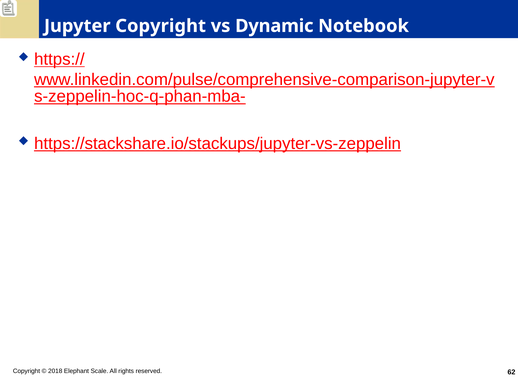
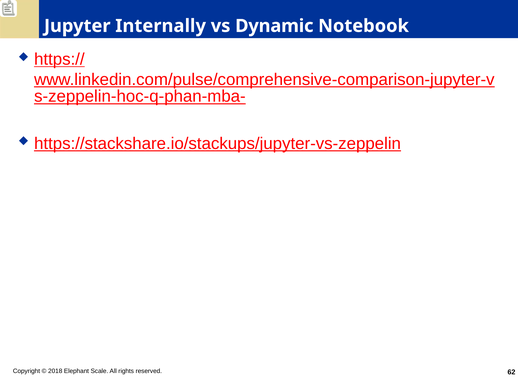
Jupyter Copyright: Copyright -> Internally (161, 26)
